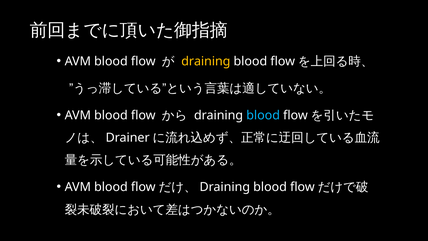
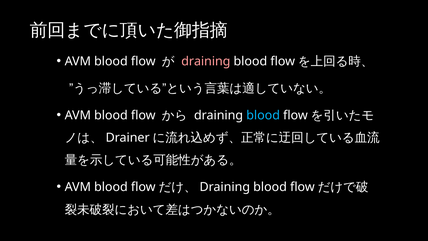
draining colour: yellow -> pink (206, 61)
